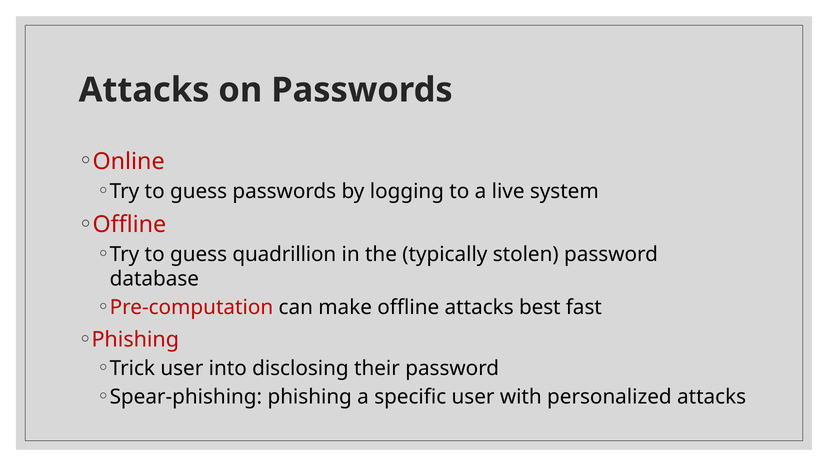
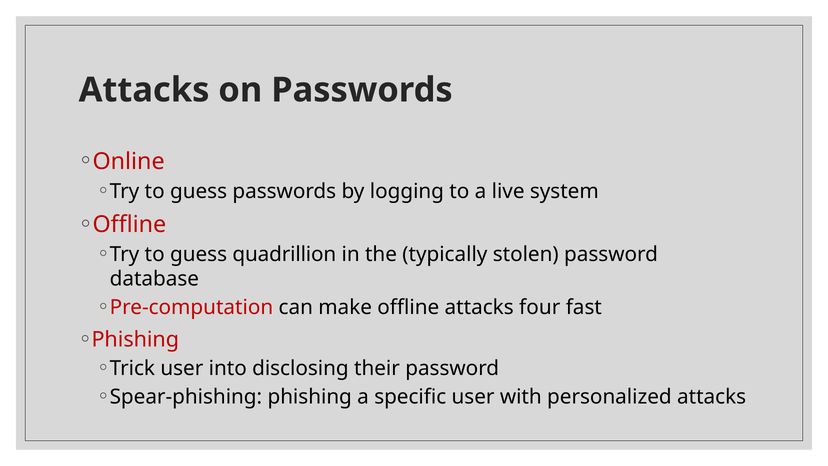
best: best -> four (540, 307)
